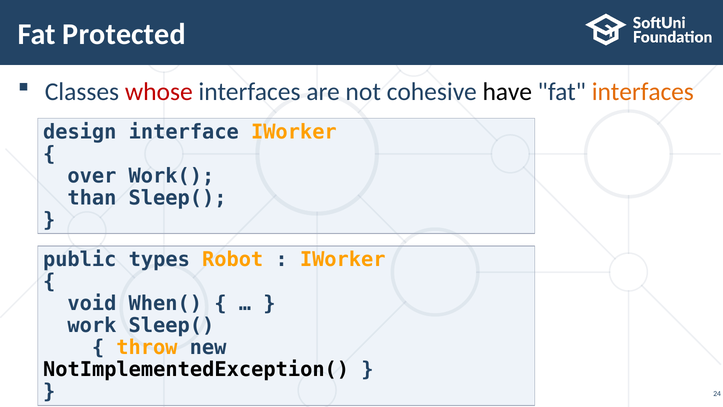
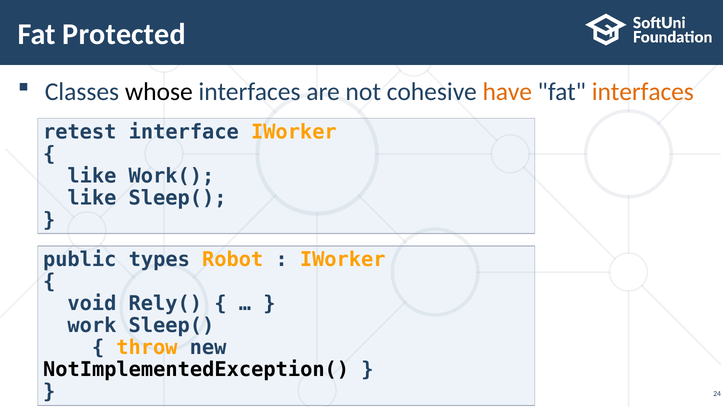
whose colour: red -> black (159, 92)
have colour: black -> orange (507, 92)
design: design -> retest (80, 132)
over: over -> like (92, 176)
than: than -> like (92, 198)
When(: When( -> Rely( (165, 303)
